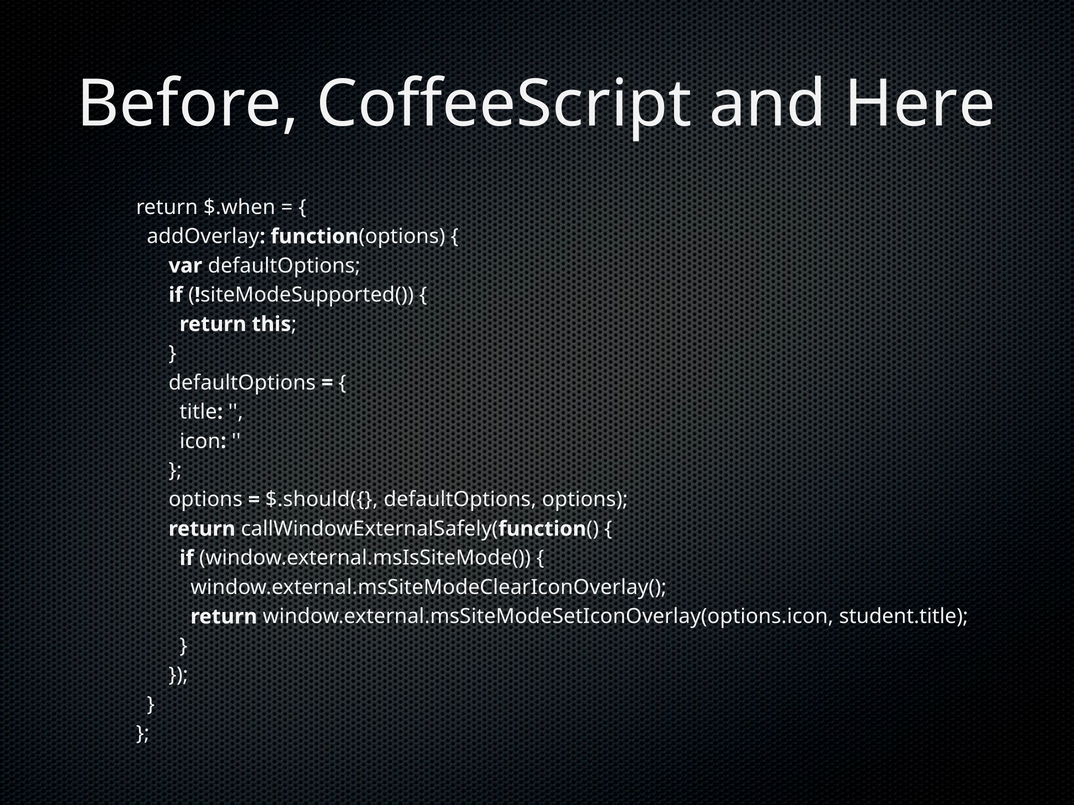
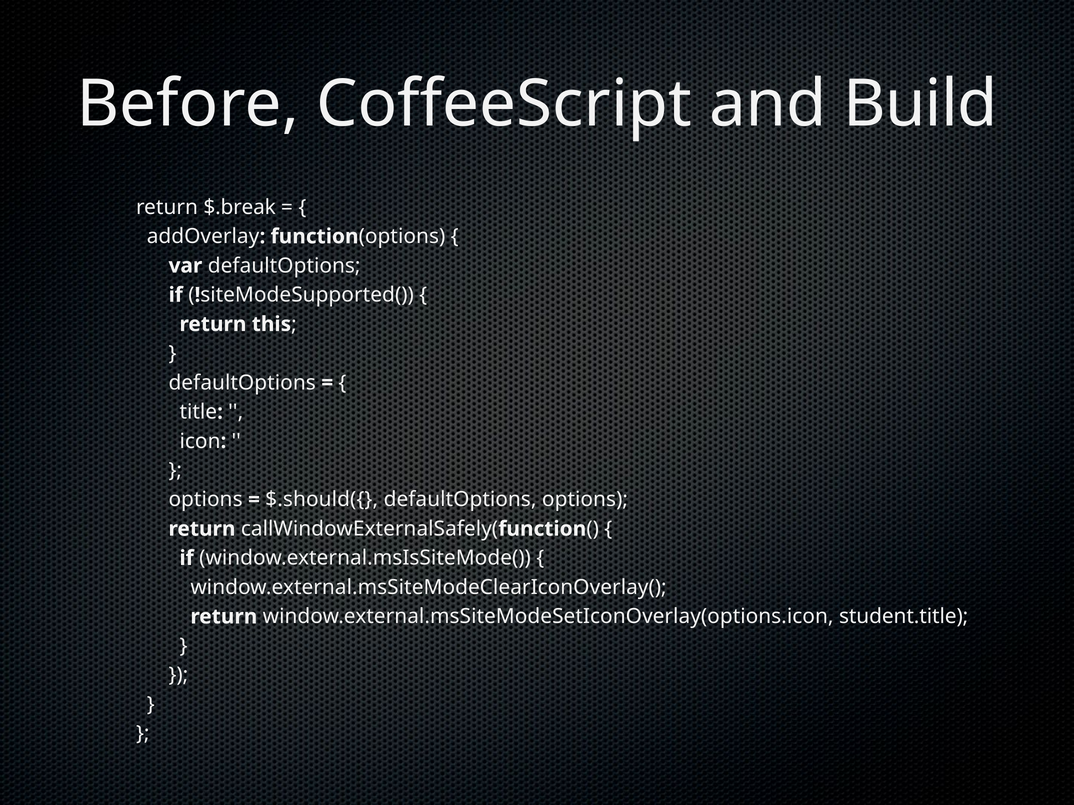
Here: Here -> Build (920, 104)
$.when: $.when -> $.break (240, 207)
